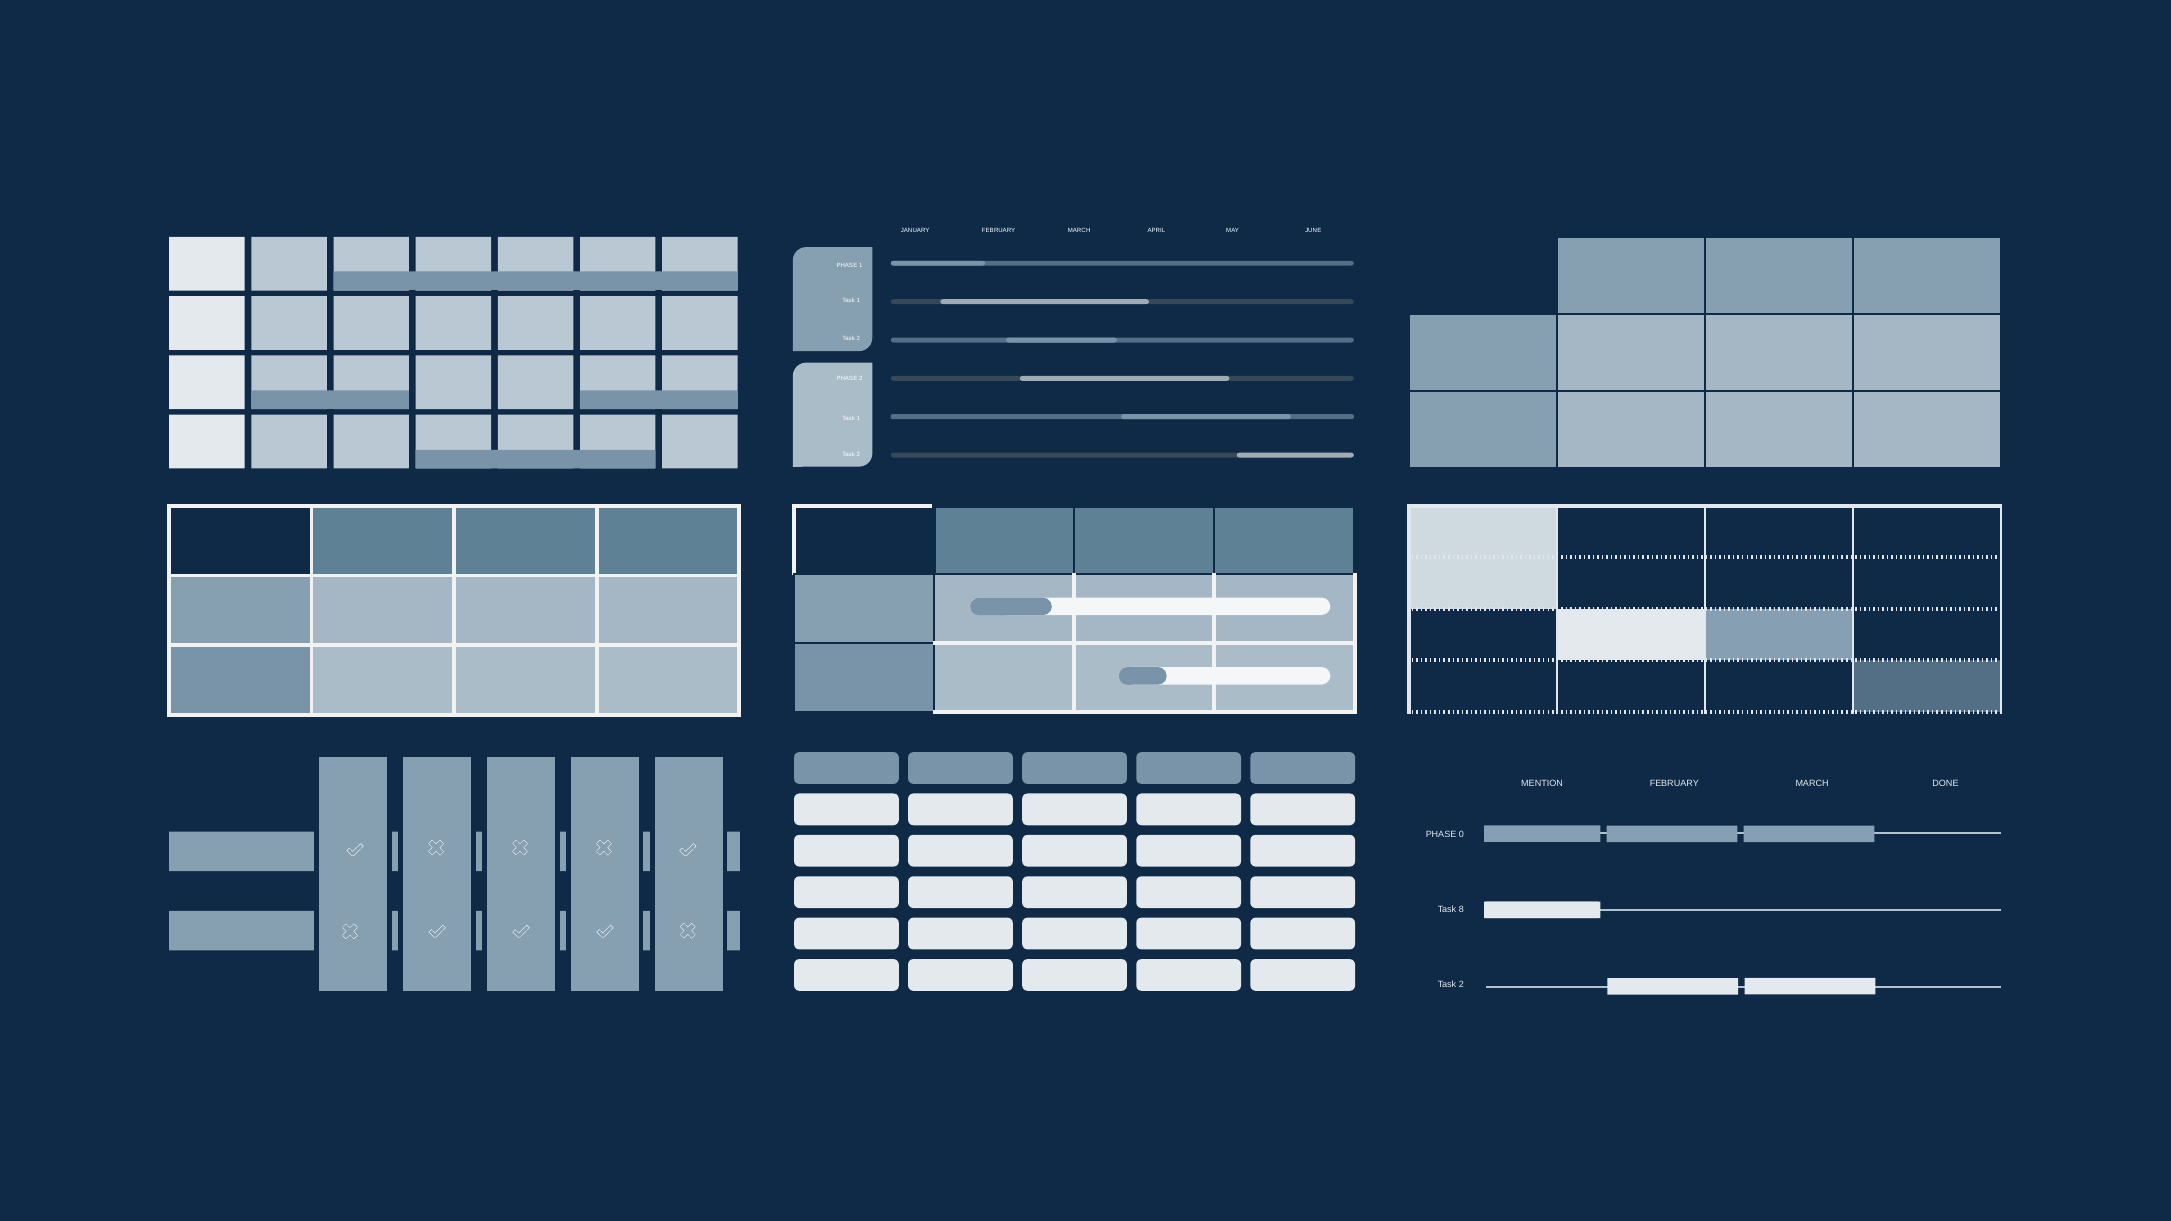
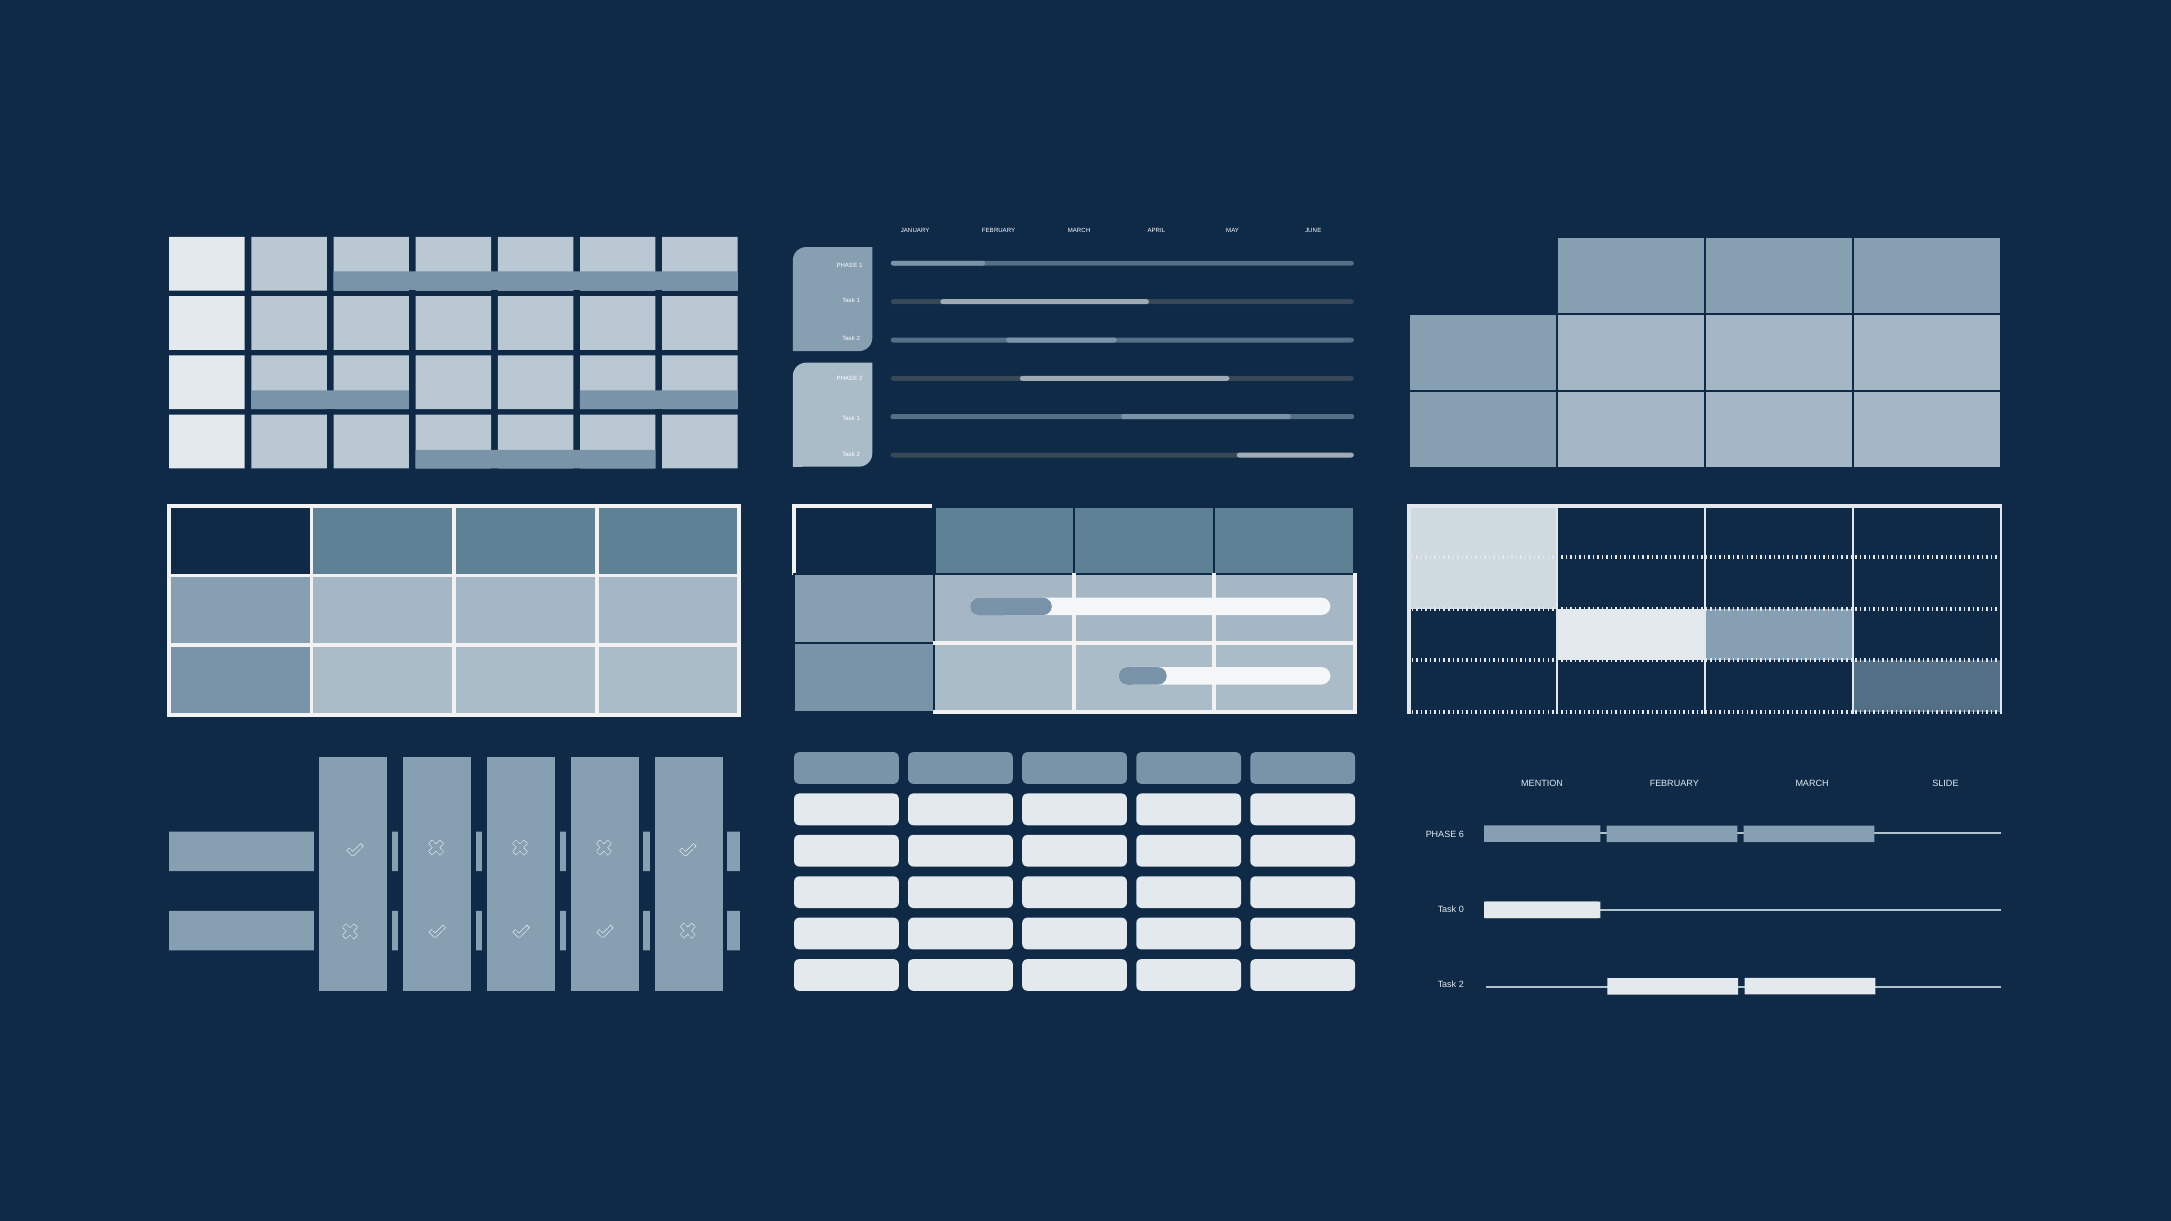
DONE: DONE -> SLIDE (1945, 784)
0: 0 -> 6 (1461, 834)
8: 8 -> 0 (1461, 909)
